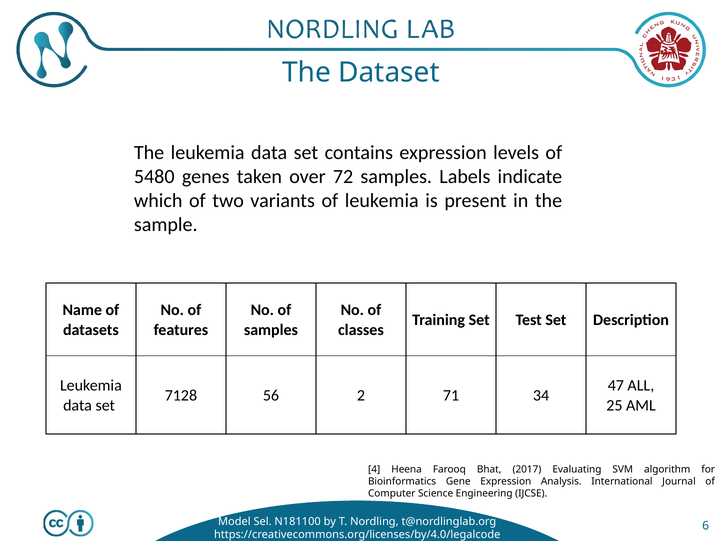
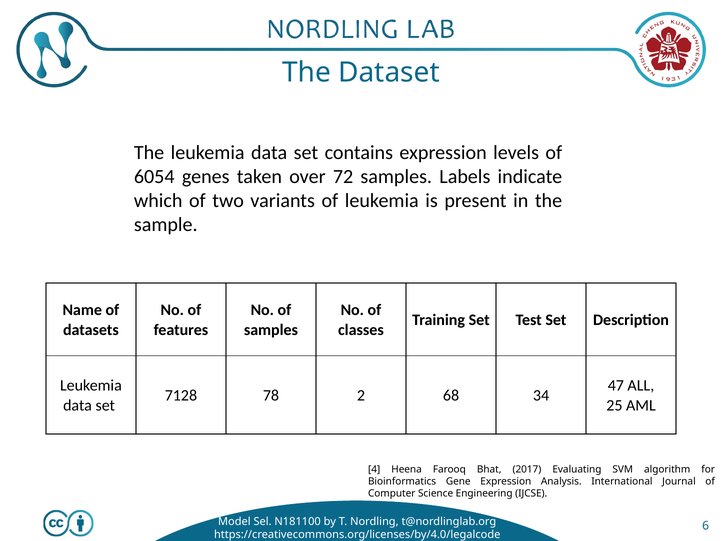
5480: 5480 -> 6054 (154, 177)
56: 56 -> 78 (271, 396)
71: 71 -> 68 (451, 396)
